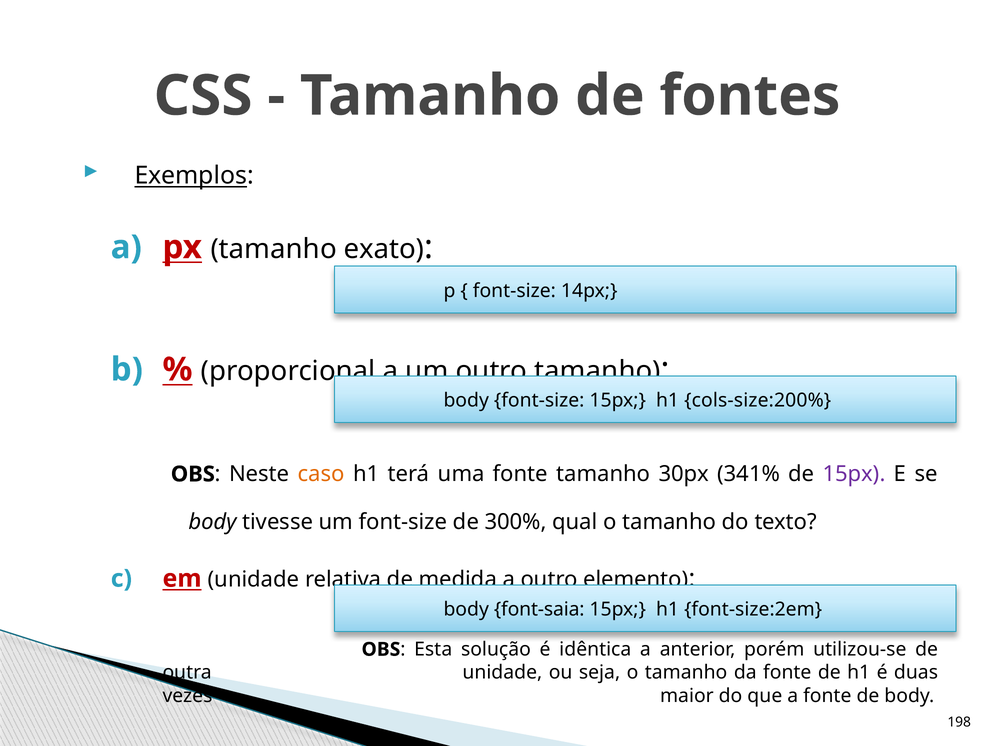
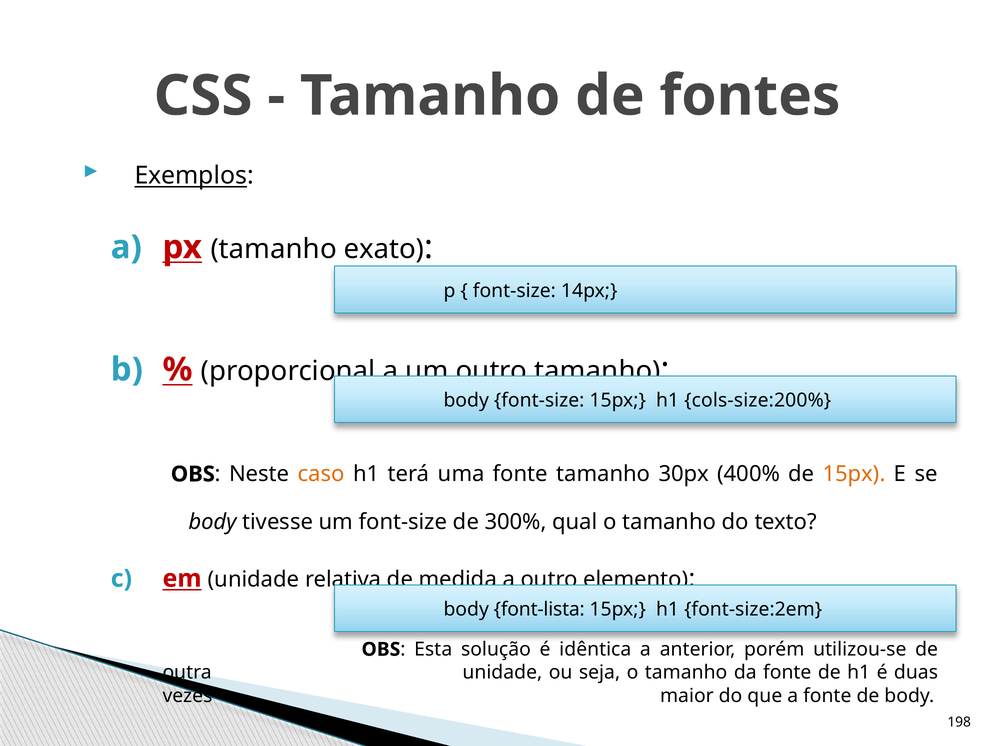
341%: 341% -> 400% (749, 474)
15px colour: purple -> orange (854, 474)
font-saia: font-saia -> font-lista (539, 610)
